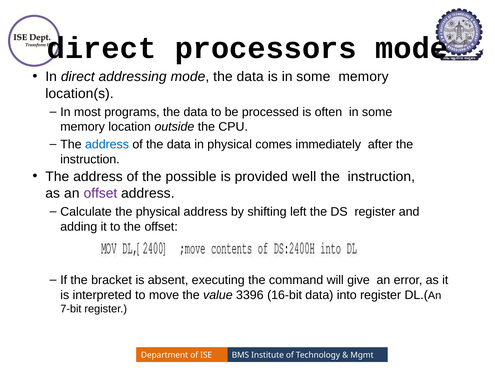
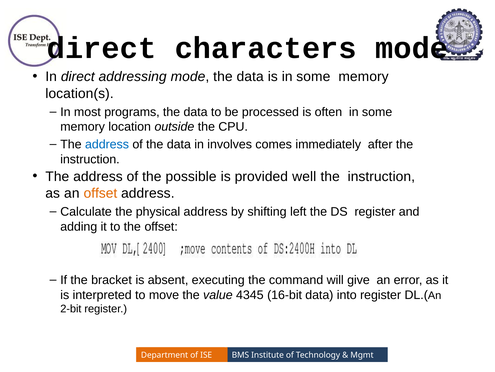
processors: processors -> characters (266, 48)
in physical: physical -> involves (230, 144)
offset colour: purple -> orange (100, 193)
3396: 3396 -> 4345 (250, 294)
7-bit: 7-bit -> 2-bit (71, 308)
